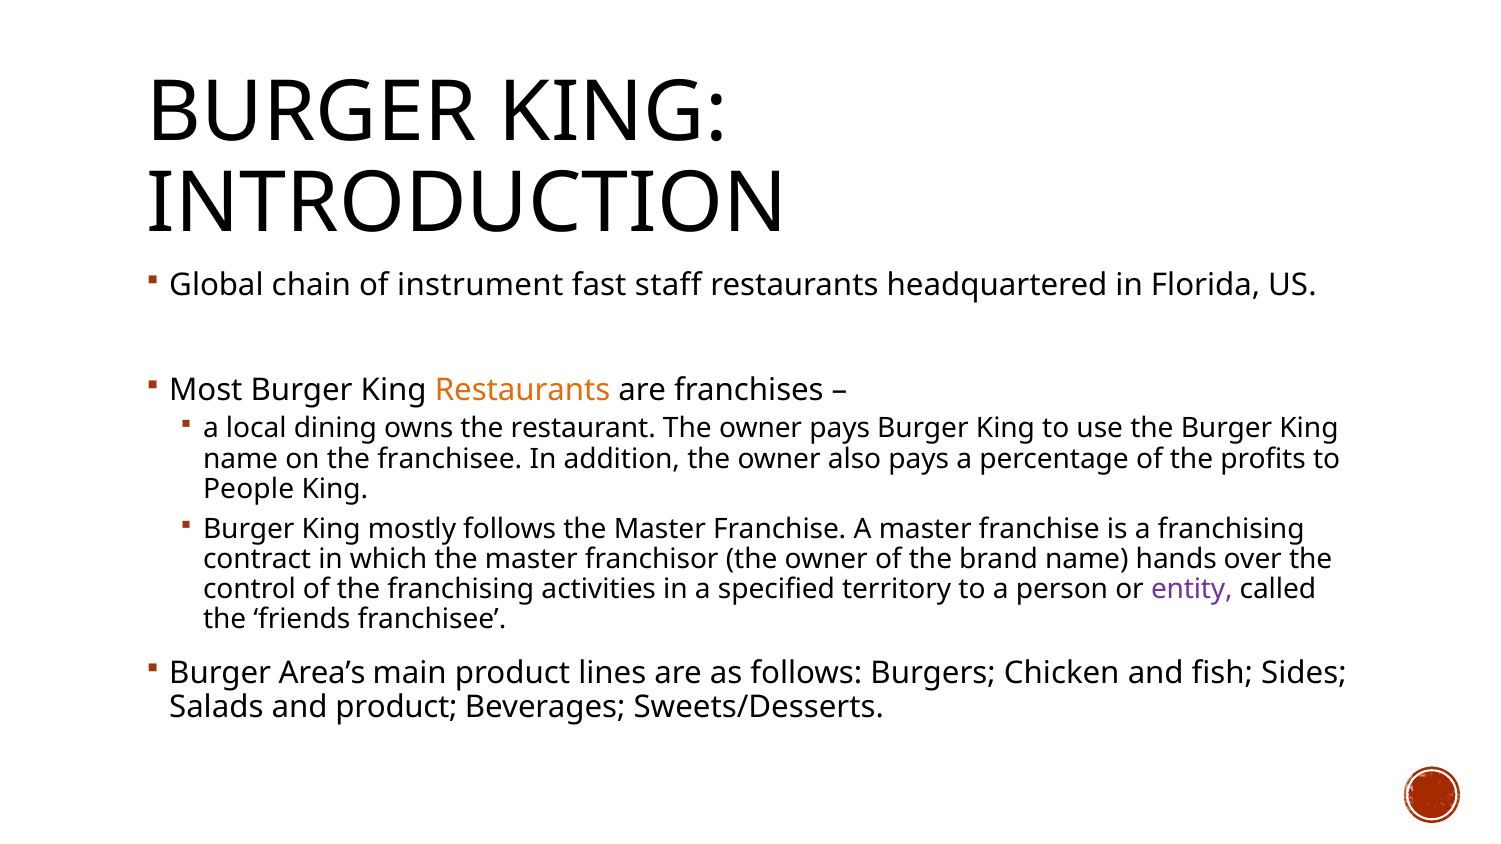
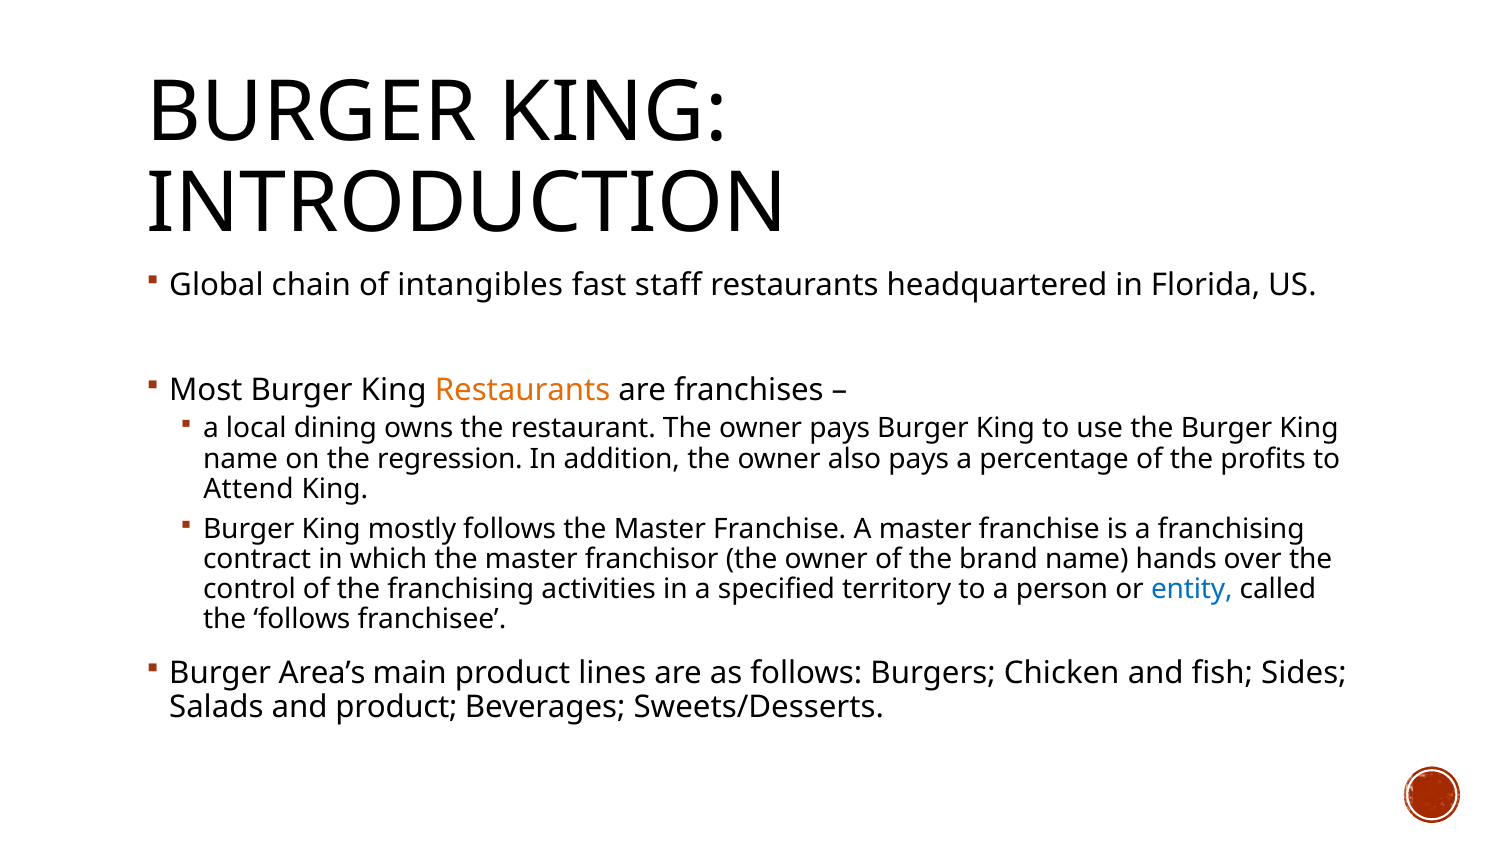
instrument: instrument -> intangibles (480, 285)
the franchisee: franchisee -> regression (450, 459)
People: People -> Attend (249, 489)
entity colour: purple -> blue (1192, 590)
the friends: friends -> follows (302, 620)
